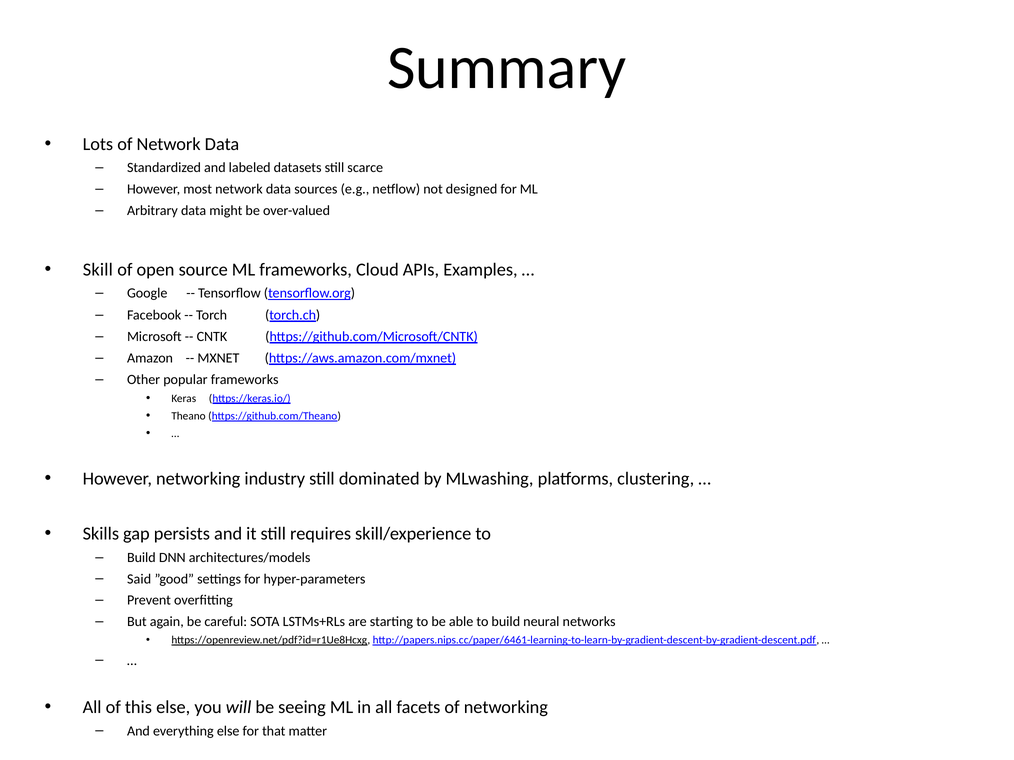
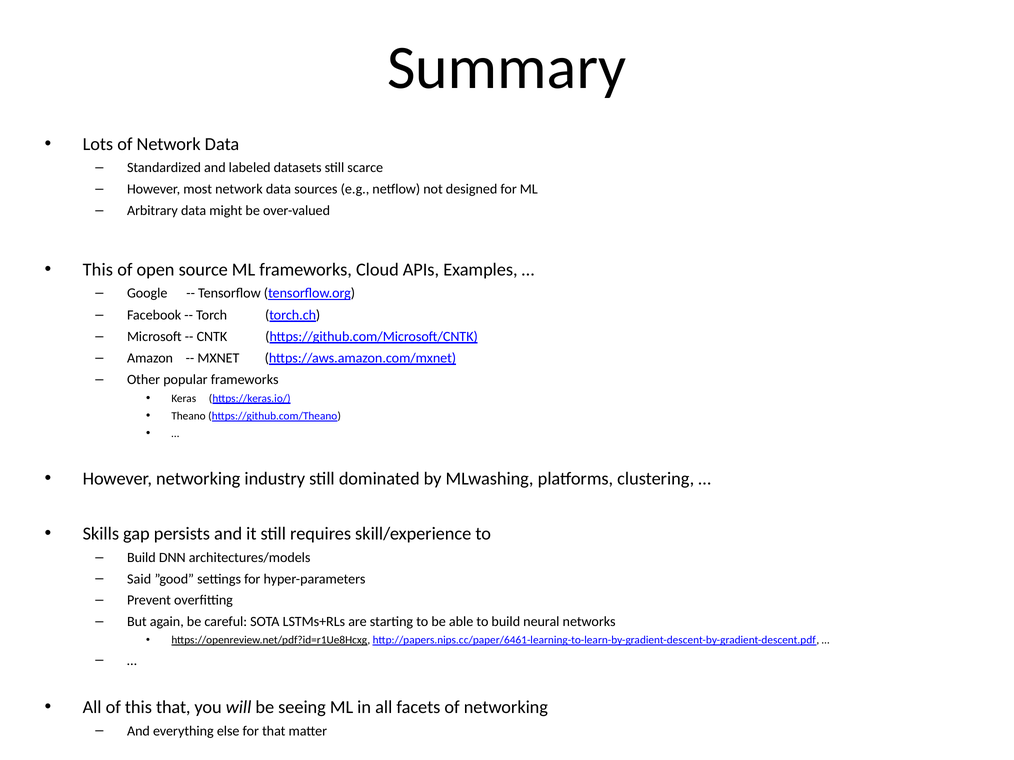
Skill: Skill -> This (98, 270)
this else: else -> that (173, 708)
